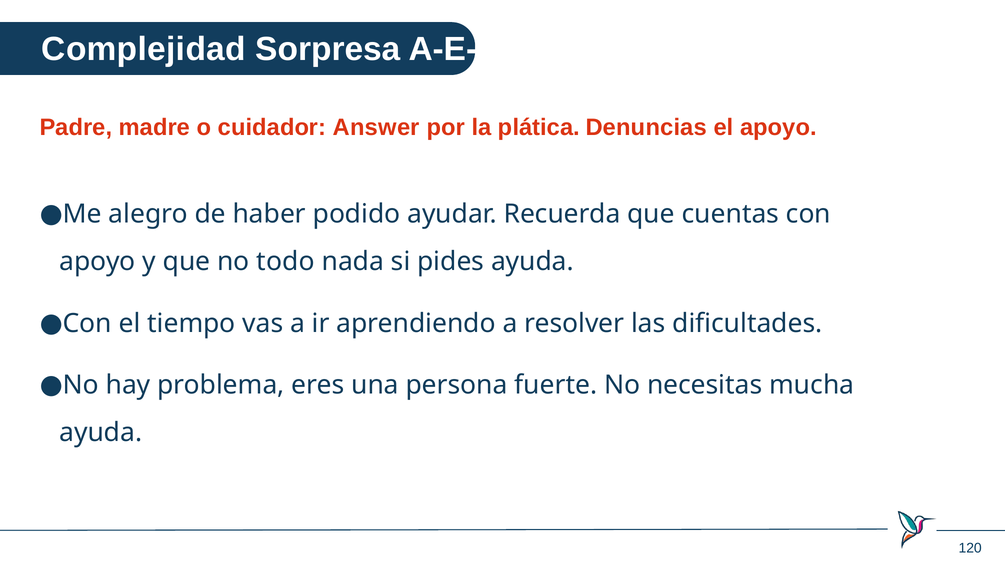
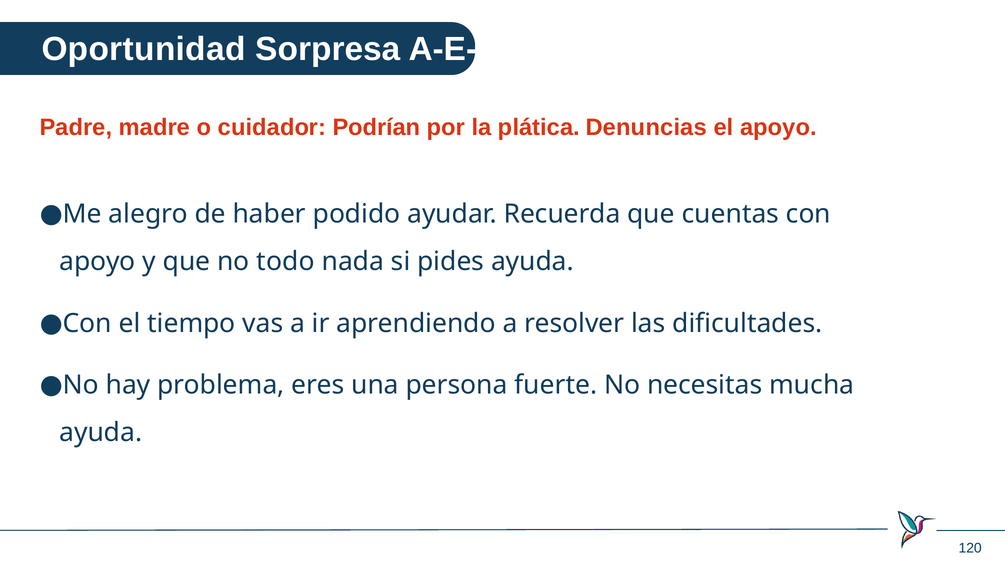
Complejidad: Complejidad -> Oportunidad (144, 49)
Answer: Answer -> Podrían (376, 128)
